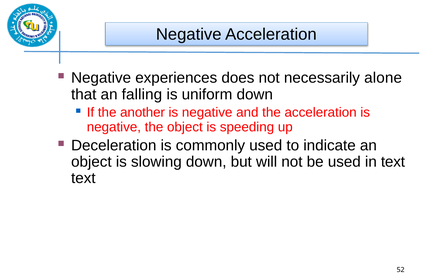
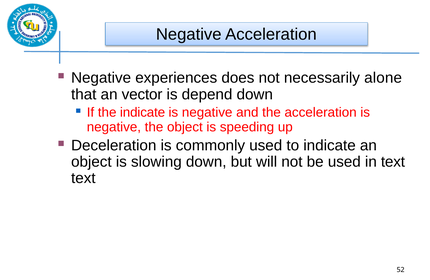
falling: falling -> vector (142, 95)
uniform: uniform -> depend (207, 95)
the another: another -> indicate (143, 113)
